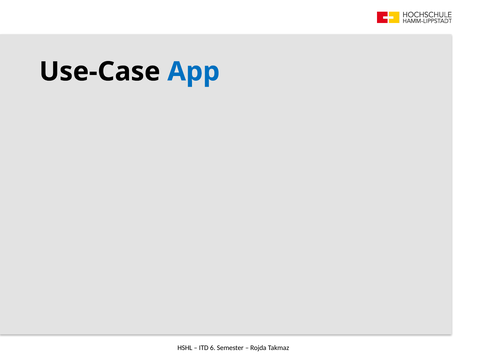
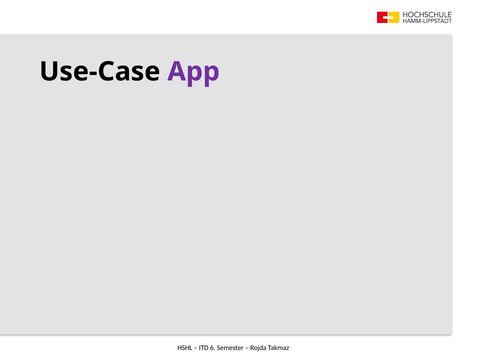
App colour: blue -> purple (194, 72)
